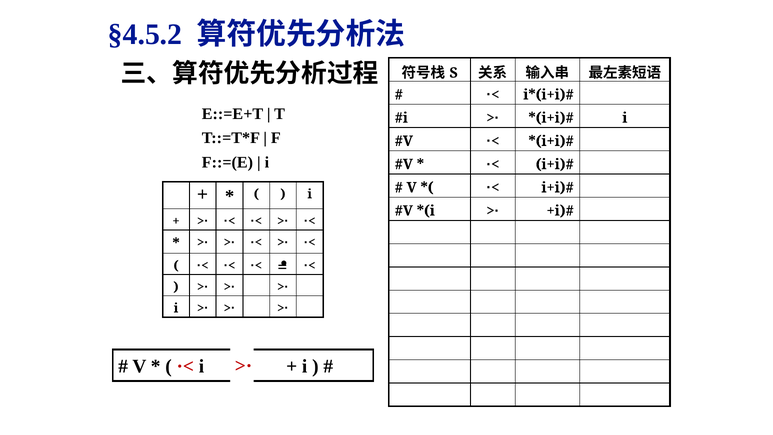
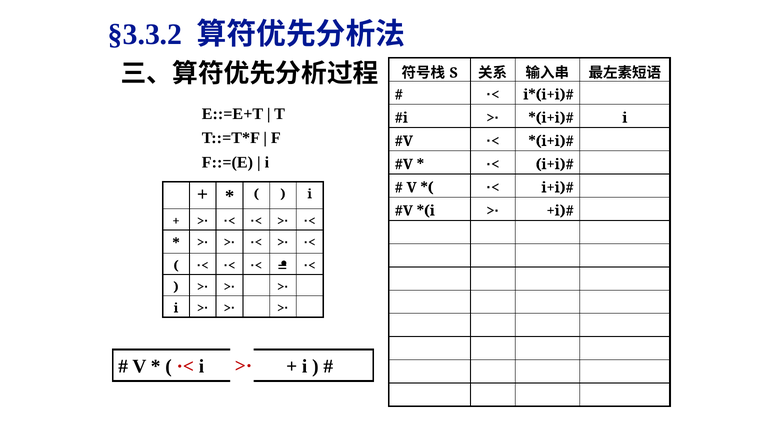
§4.5.2: §4.5.2 -> §3.3.2 (145, 34)
